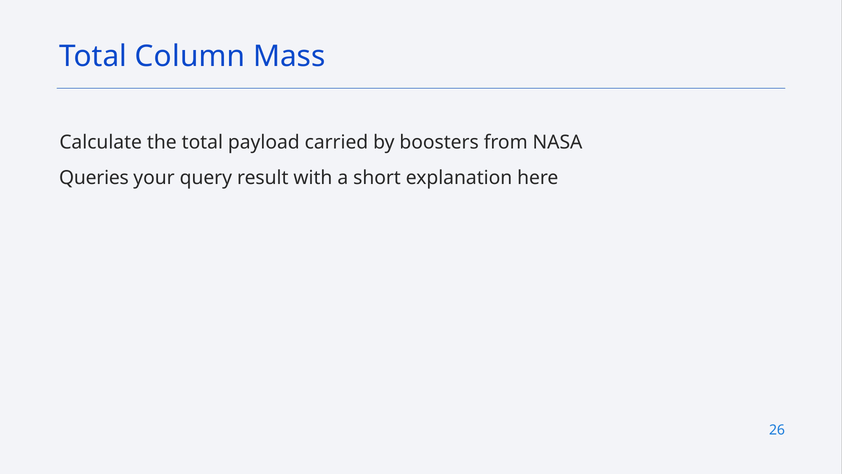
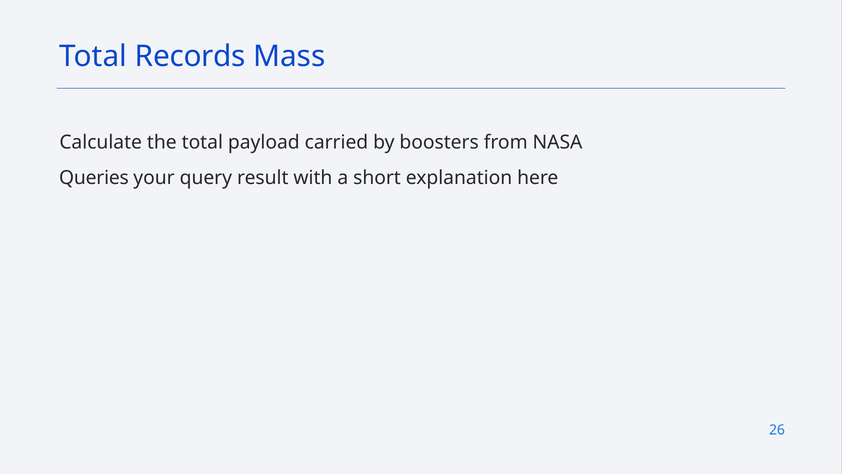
Column: Column -> Records (190, 56)
